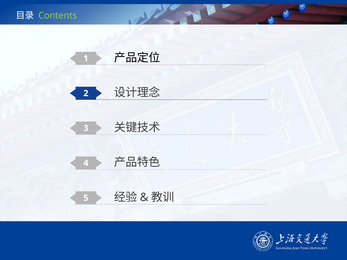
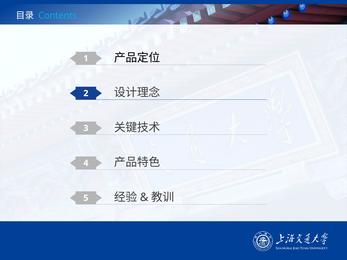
Contents colour: light green -> light blue (58, 16)
